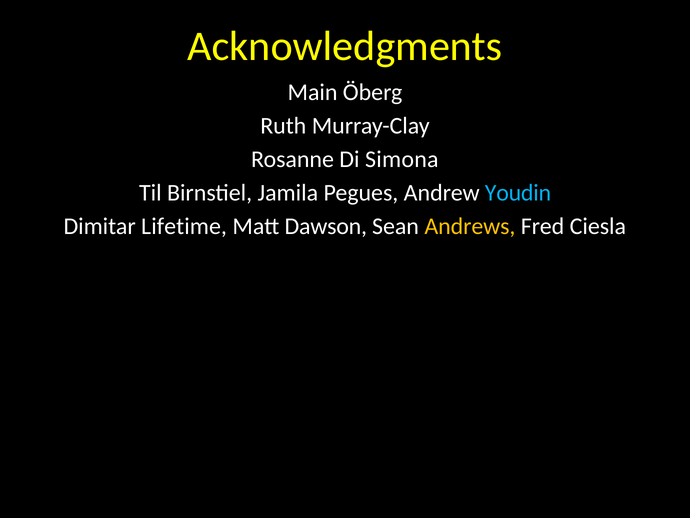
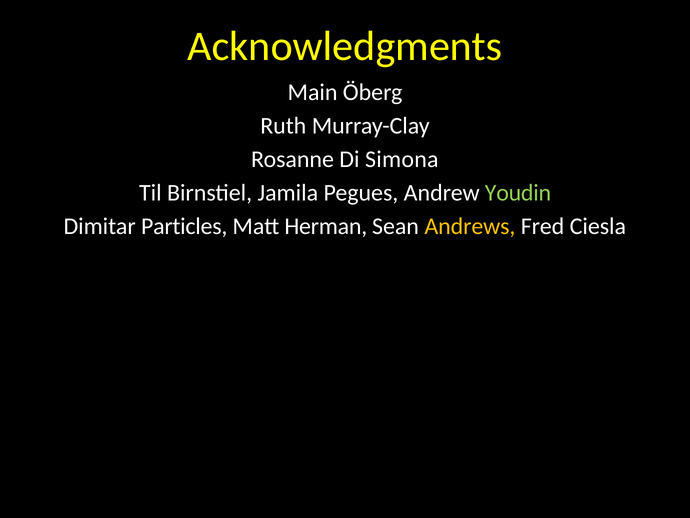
Youdin colour: light blue -> light green (518, 193)
Lifetime: Lifetime -> Particles (184, 226)
Dawson: Dawson -> Herman (326, 226)
